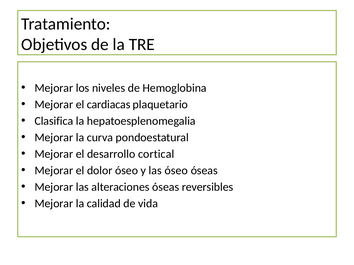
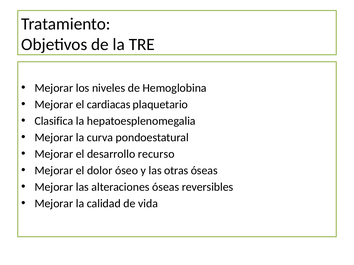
cortical: cortical -> recurso (156, 154)
las óseo: óseo -> otras (176, 171)
